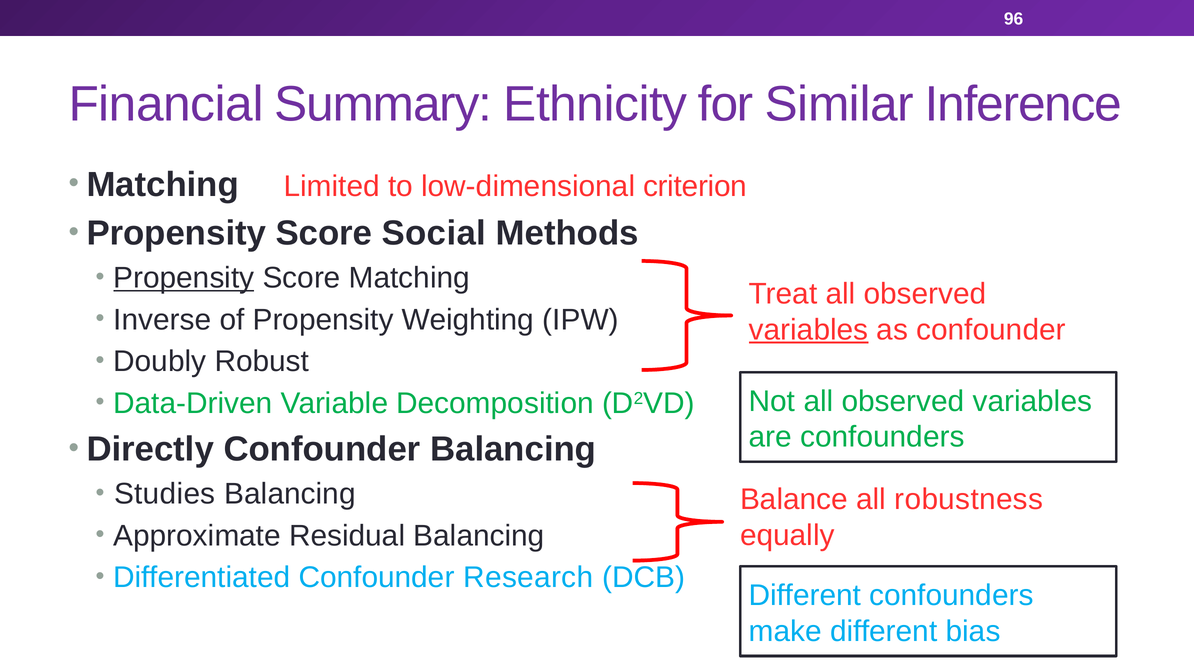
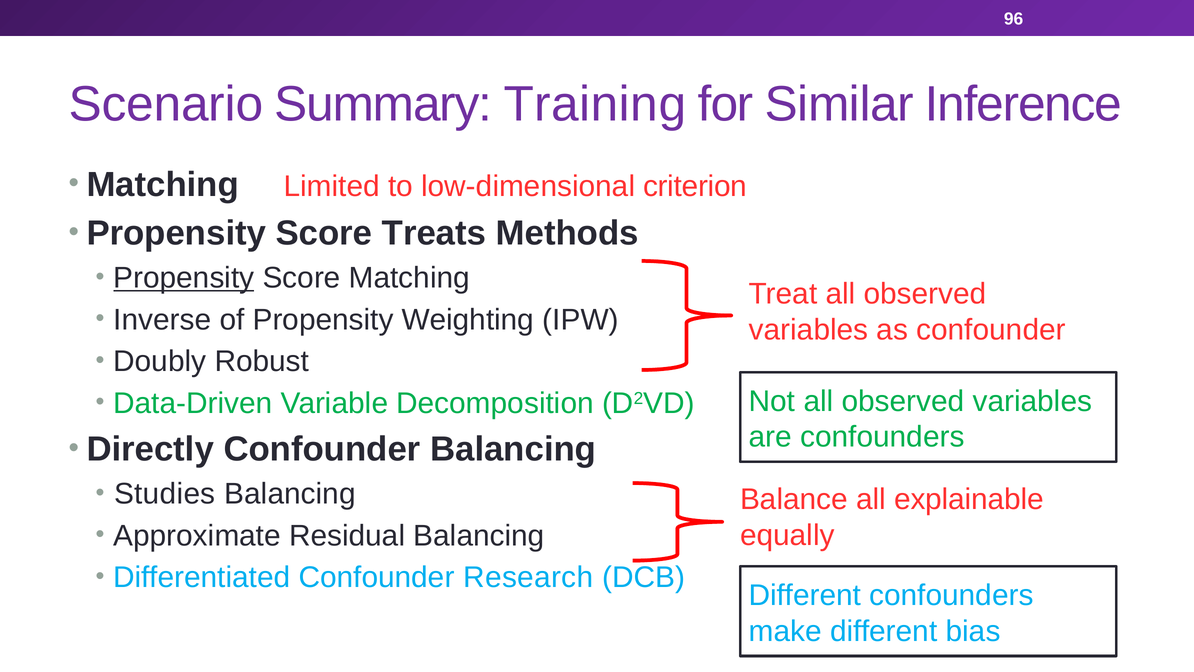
Financial: Financial -> Scenario (166, 104)
Ethnicity: Ethnicity -> Training (595, 104)
Social: Social -> Treats (434, 233)
variables underline: present -> none (809, 330)
robustness: robustness -> explainable (969, 499)
